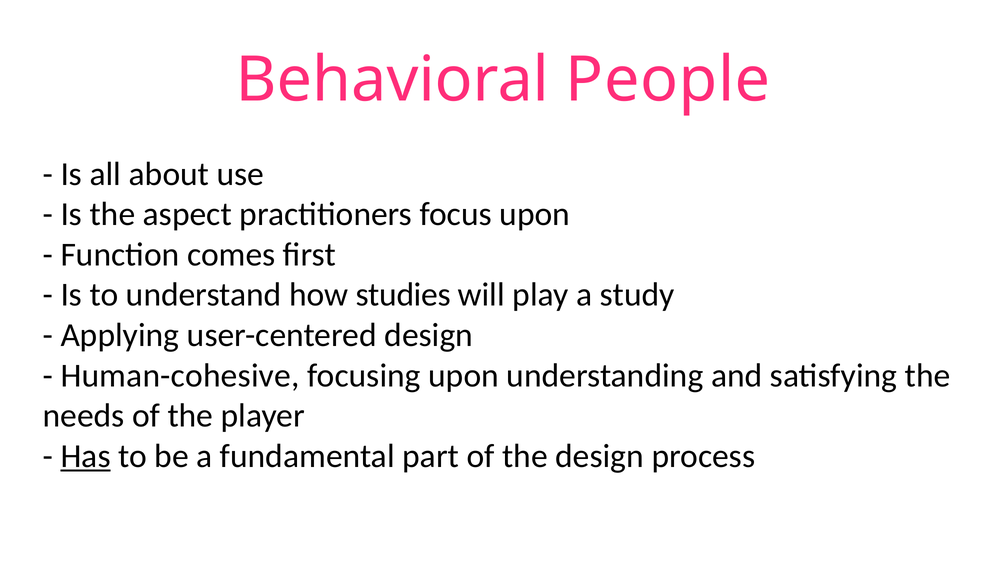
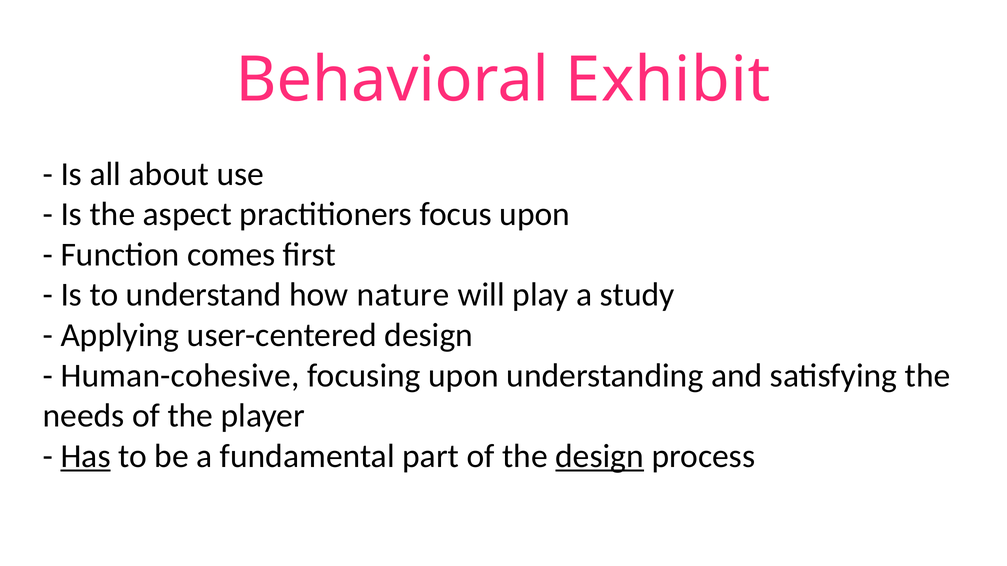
People: People -> Exhibit (668, 80)
studies: studies -> nature (403, 295)
design underline: none -> present (600, 456)
